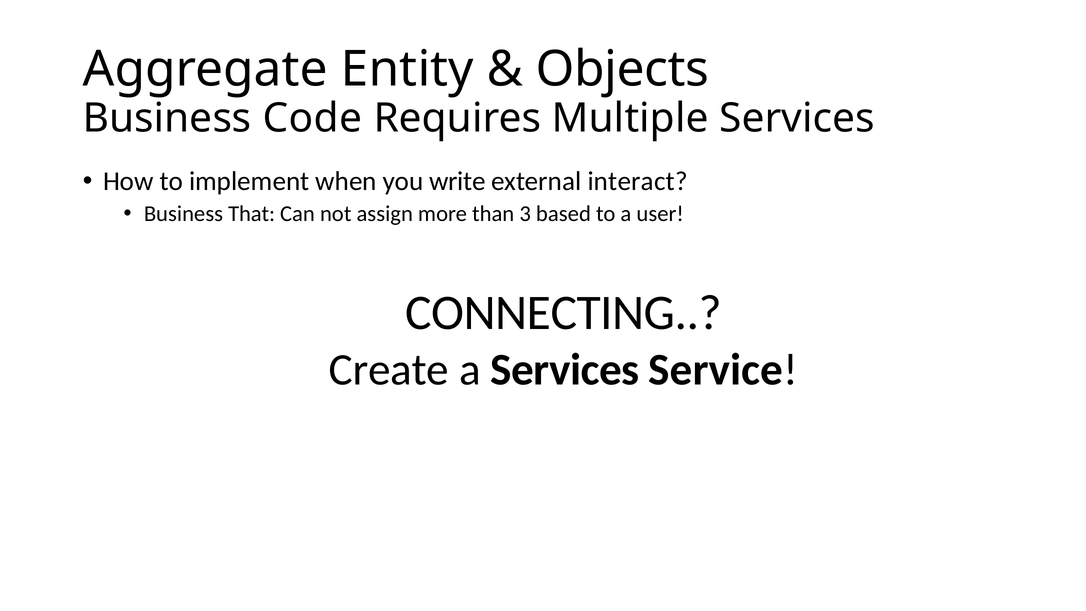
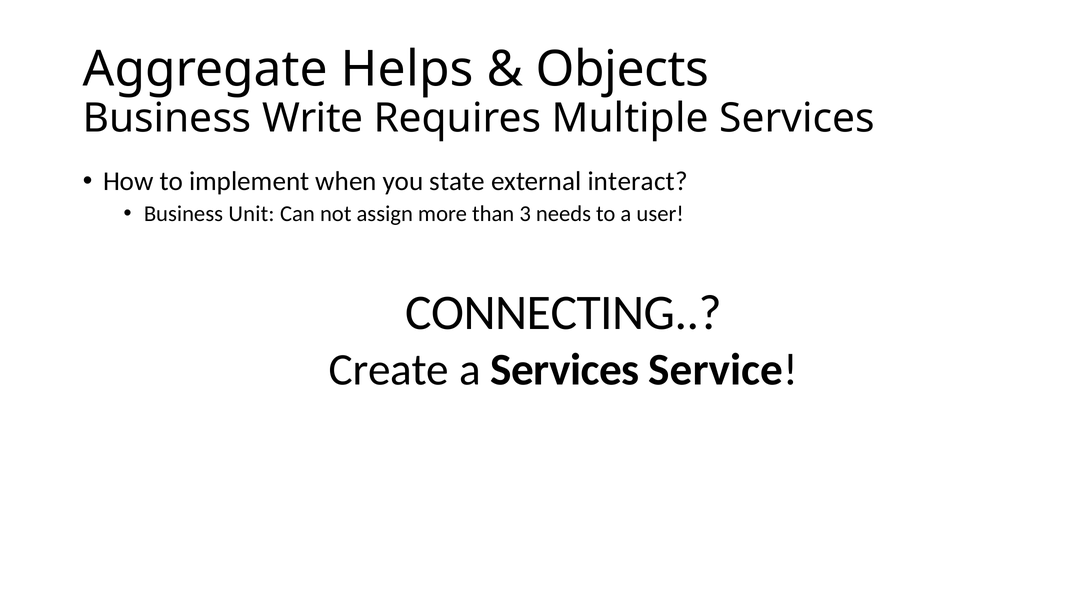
Entity: Entity -> Helps (407, 69)
Code: Code -> Write (313, 118)
write: write -> state (457, 181)
That: That -> Unit (251, 214)
based: based -> needs (563, 214)
